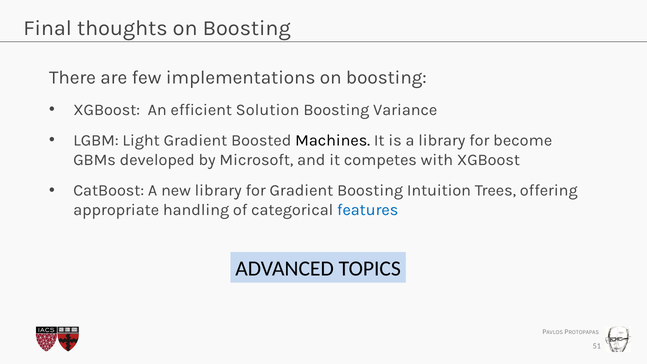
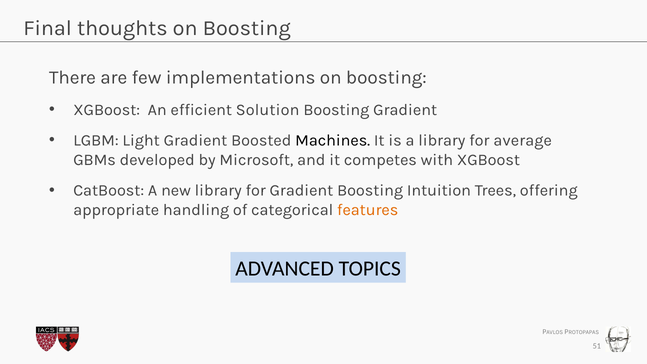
Boosting Variance: Variance -> Gradient (405, 110)
become: become -> average (523, 140)
features colour: blue -> orange (368, 210)
